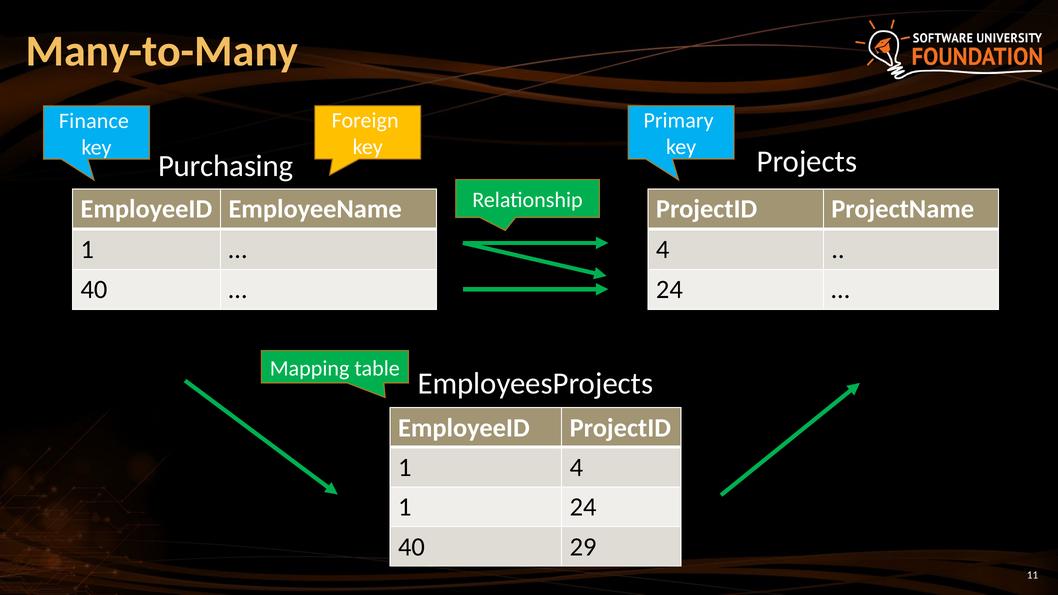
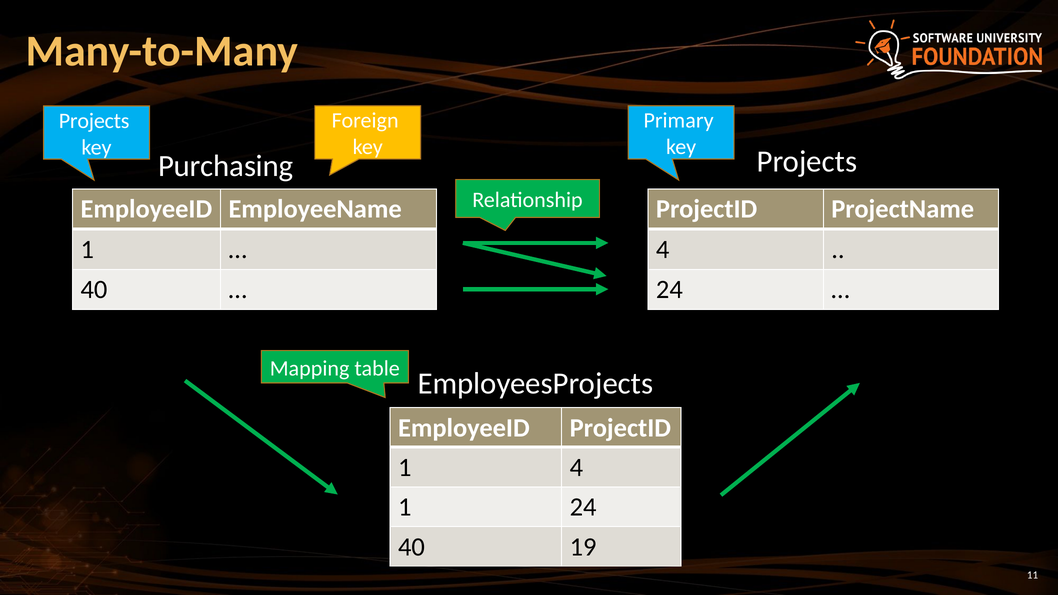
Finance: Finance -> Projects (94, 121)
29: 29 -> 19 (583, 547)
